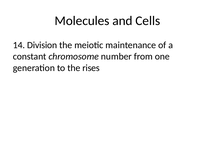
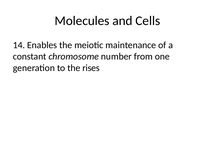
Division: Division -> Enables (42, 45)
